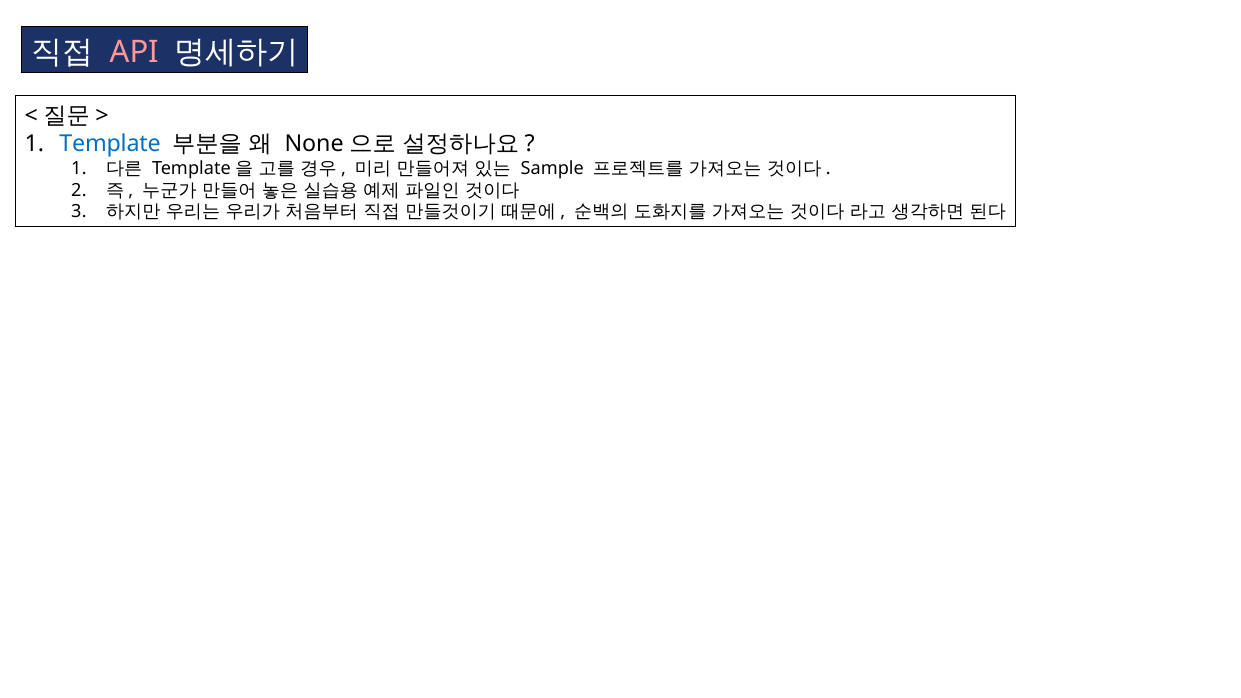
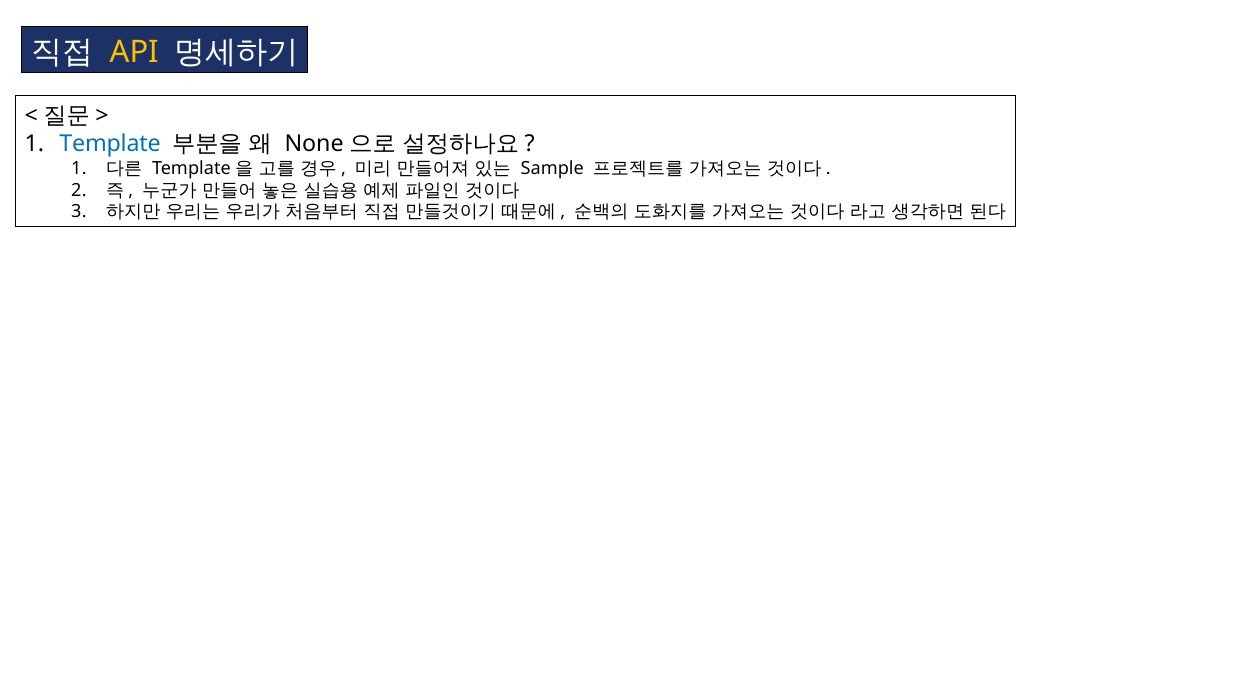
API colour: pink -> yellow (134, 52)
